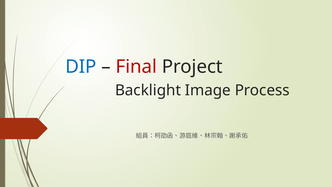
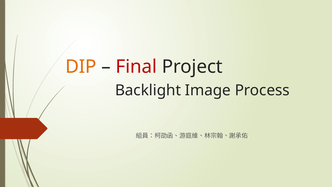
DIP colour: blue -> orange (81, 67)
